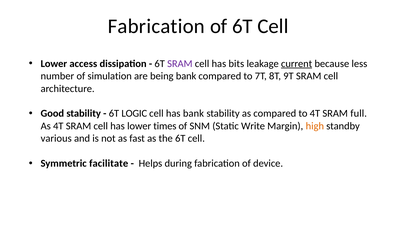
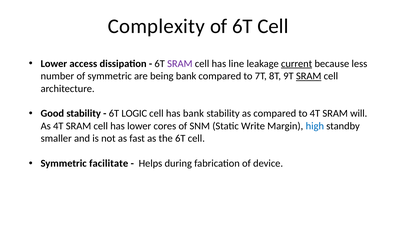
Fabrication: Fabrication -> Complexity (156, 26)
bits: bits -> line (236, 64)
of simulation: simulation -> symmetric (110, 76)
SRAM underline: none -> present (309, 76)
full: full -> will (359, 114)
times: times -> cores (165, 126)
high colour: orange -> blue (315, 126)
various: various -> smaller (56, 139)
